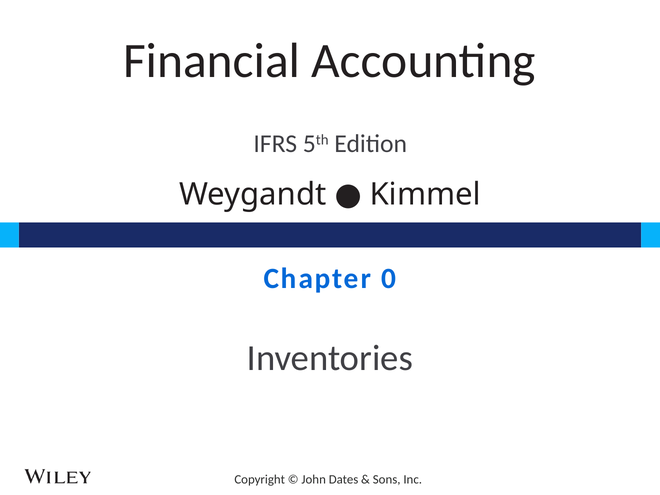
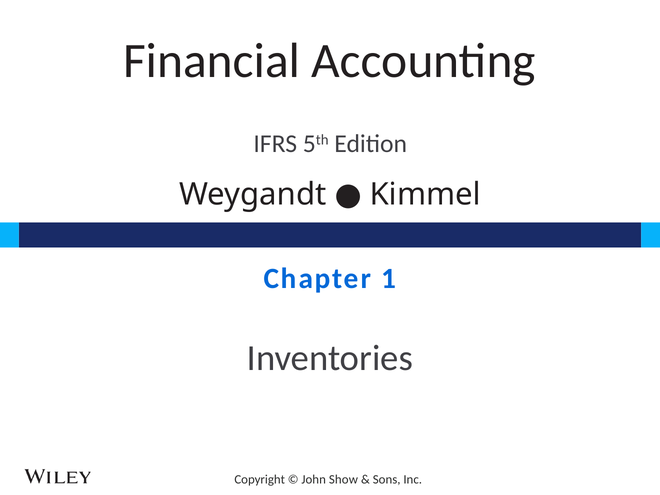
0: 0 -> 1 (389, 278)
Dates: Dates -> Show (343, 479)
